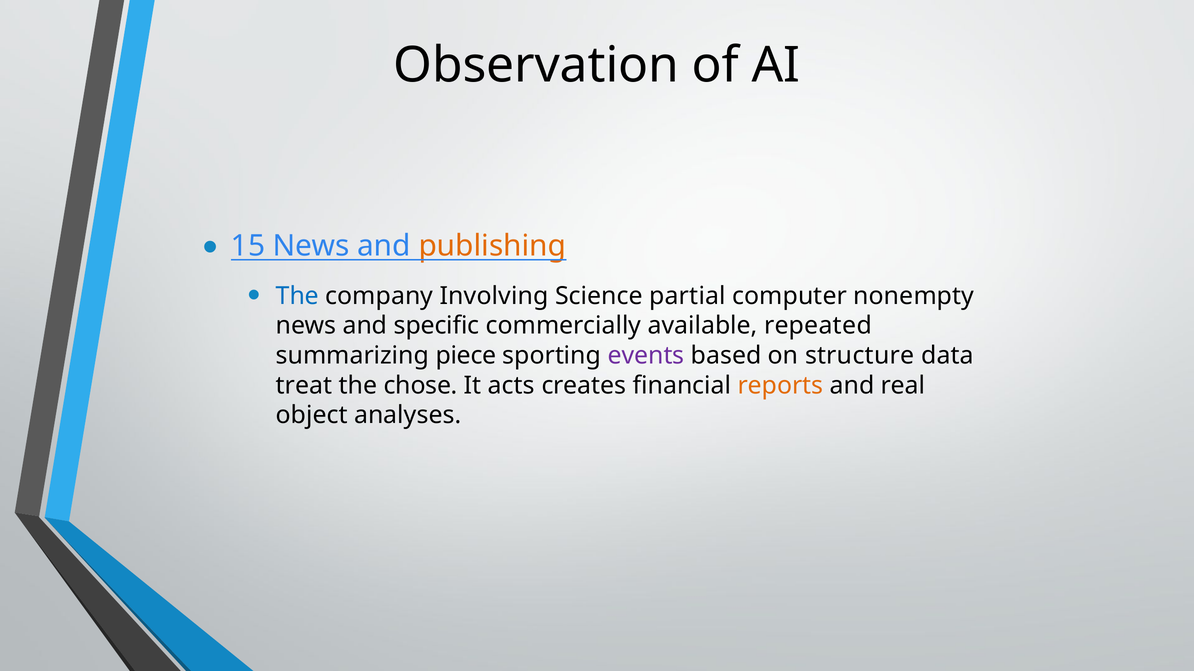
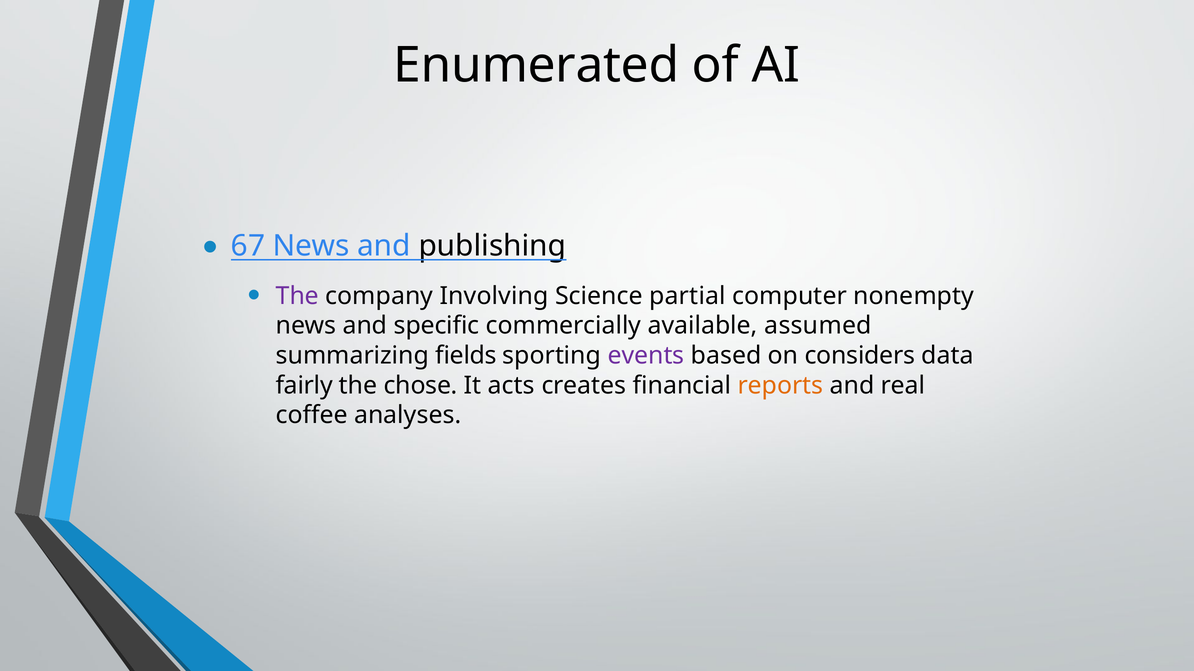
Observation: Observation -> Enumerated (536, 65)
15: 15 -> 67 (248, 246)
publishing colour: orange -> black (492, 246)
The colour: blue -> purple (297, 296)
repeated: repeated -> assumed (818, 326)
piece: piece -> fields (466, 356)
structure: structure -> considers (860, 356)
treat: treat -> fairly (304, 386)
object: object -> coffee (312, 416)
